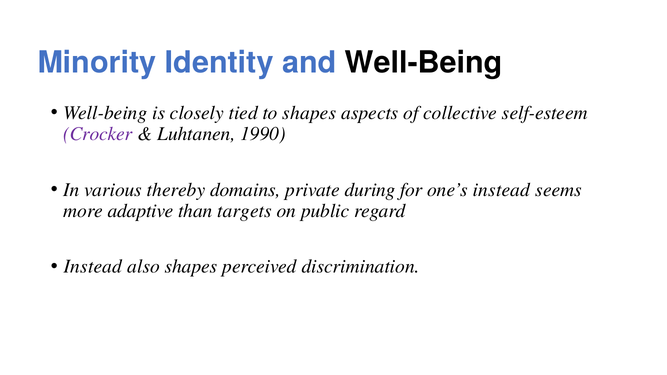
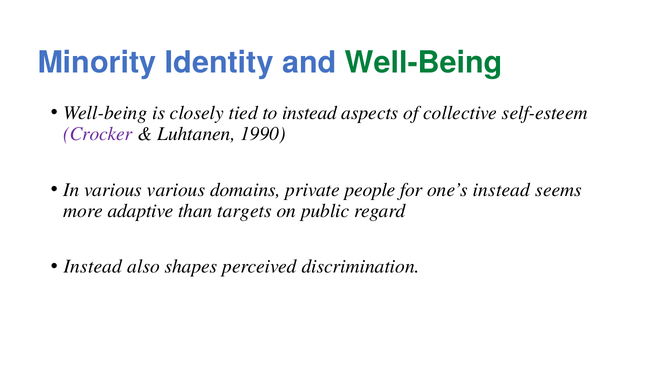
Well-Being colour: black -> green (424, 63)
to shapes: shapes -> instead (310, 113)
various thereby: thereby -> various (176, 190)
during: during -> people (370, 190)
